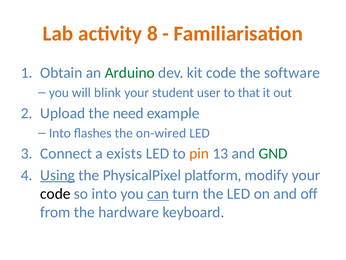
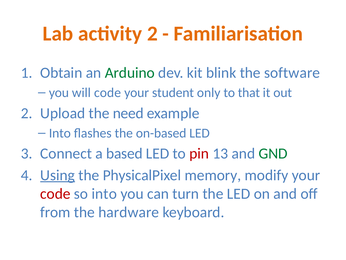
activity 8: 8 -> 2 (152, 33)
kit code: code -> blink (221, 73)
will blink: blink -> code (107, 92)
user: user -> only (209, 92)
on-wired: on-wired -> on-based (161, 133)
exists: exists -> based (124, 153)
pin colour: orange -> red (199, 153)
platform: platform -> memory (213, 175)
code colour: black -> red (55, 193)
can underline: present -> none (158, 193)
